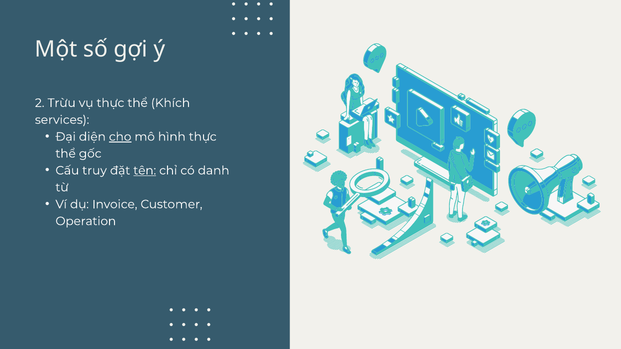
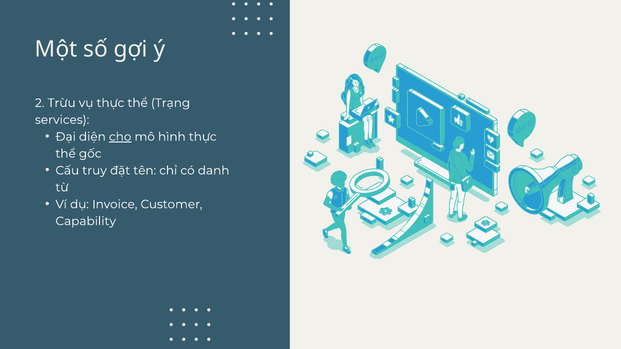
Khích: Khích -> Trạng (171, 103)
tên underline: present -> none (145, 171)
Operation: Operation -> Capability (86, 221)
